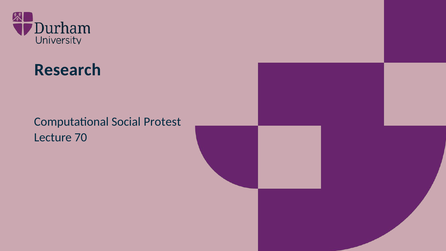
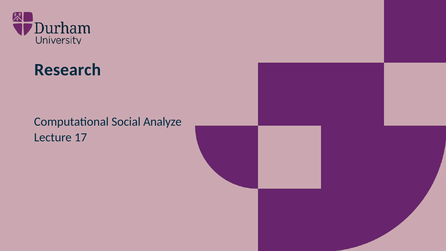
Protest: Protest -> Analyze (162, 122)
70: 70 -> 17 (81, 137)
